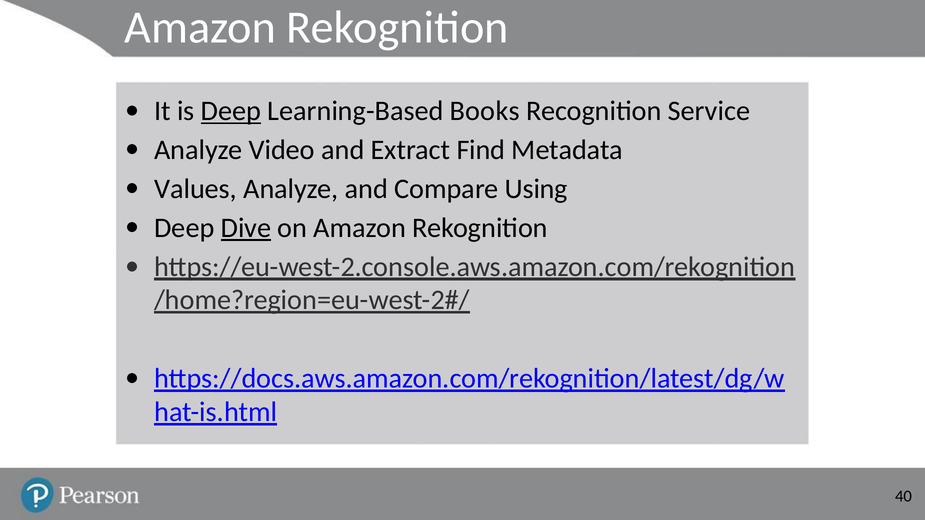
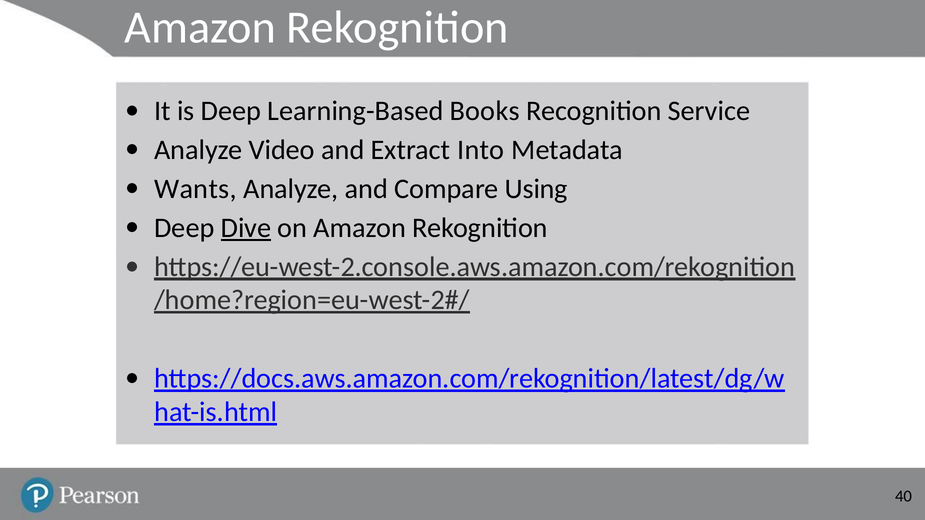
Deep underline: present -> none (231, 111)
Find: Find -> Into (481, 150)
Values: Values -> Wants (195, 189)
